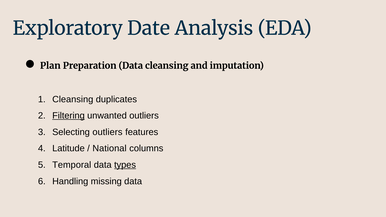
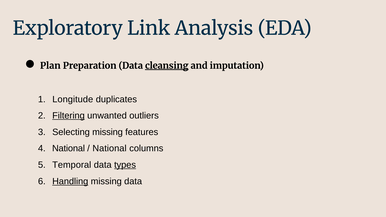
Date: Date -> Link (149, 28)
cleansing underline: none -> present (167, 66)
Cleansing: Cleansing -> Longitude (73, 99)
Selecting outliers: outliers -> missing (108, 132)
Latitude: Latitude -> National (69, 149)
Handling underline: none -> present (70, 181)
